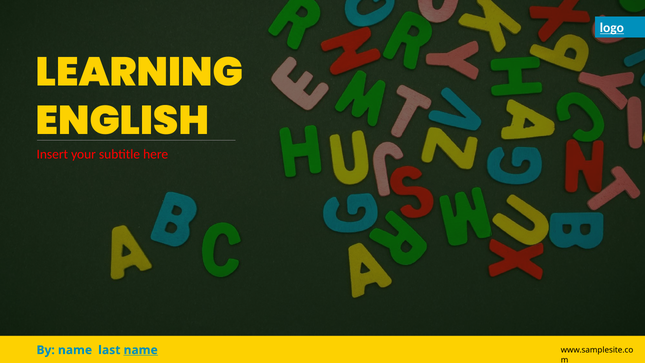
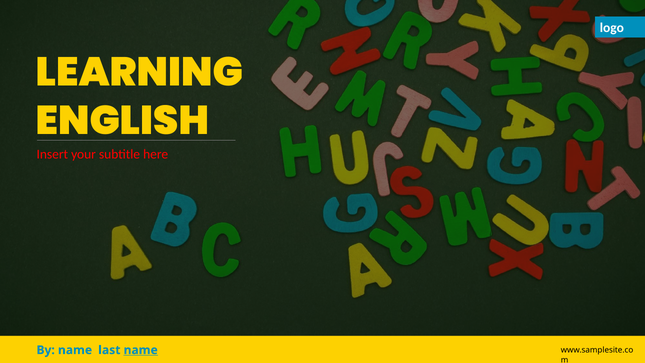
logo underline: present -> none (612, 28)
